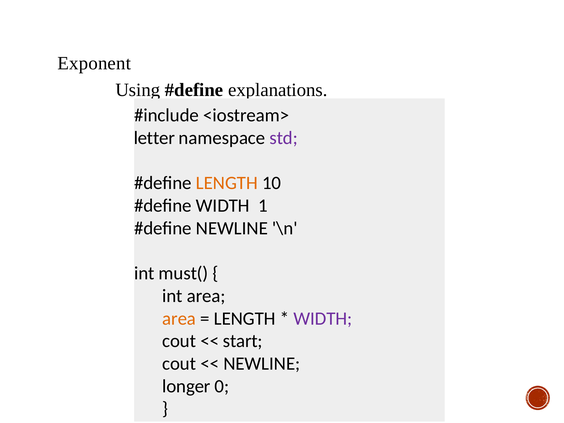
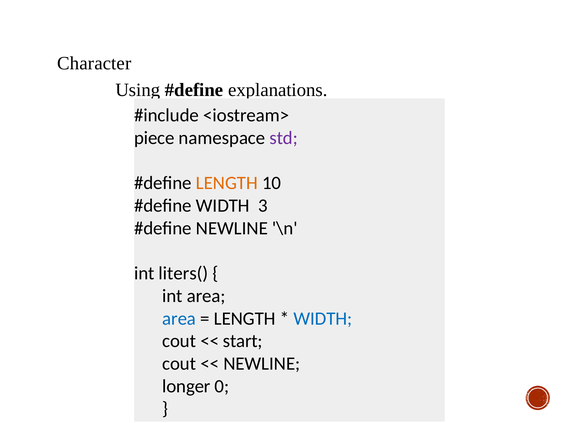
Exponent: Exponent -> Character (94, 63)
letter: letter -> piece (154, 138)
1: 1 -> 3 (263, 206)
must(: must( -> liters( (183, 273)
area colour: orange -> blue (179, 318)
WIDTH colour: purple -> blue (323, 318)
